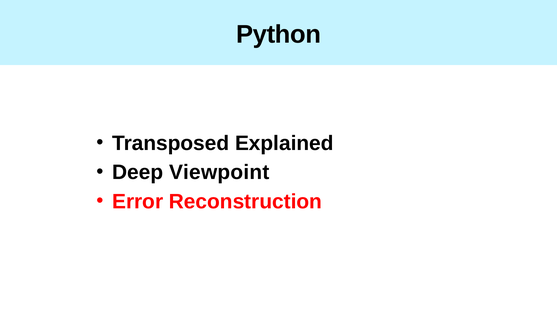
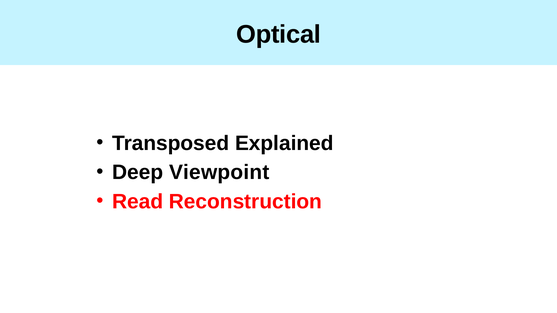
Python: Python -> Optical (279, 34)
Error: Error -> Read (138, 202)
